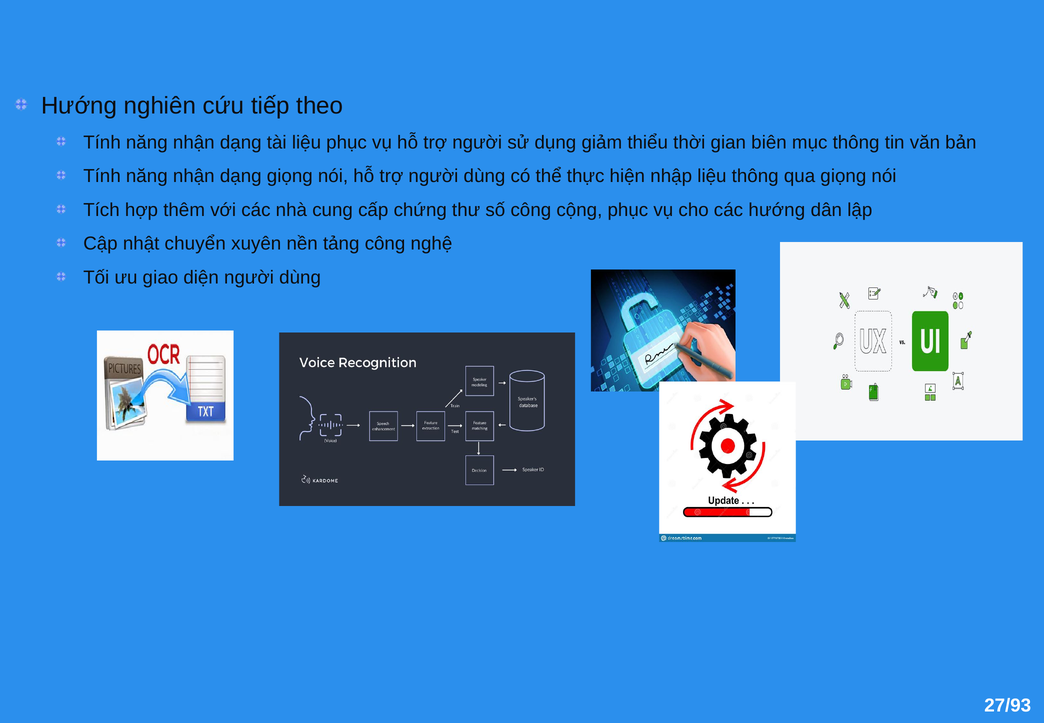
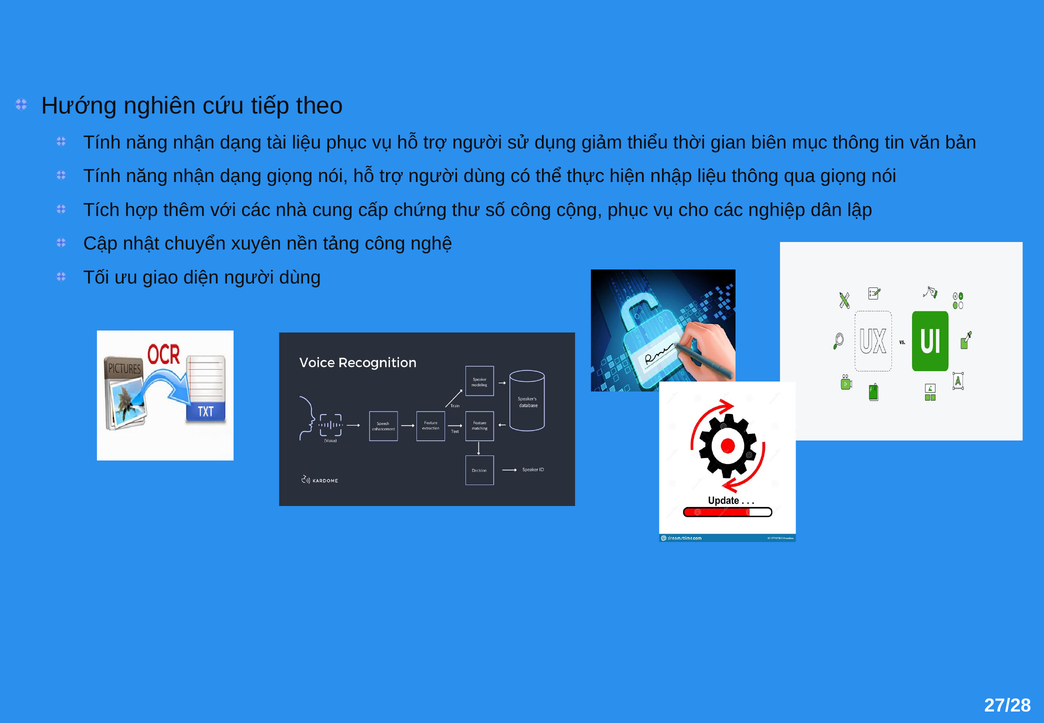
các hướng: hướng -> nghiệp (777, 210)
27/93: 27/93 -> 27/28 (1008, 706)
